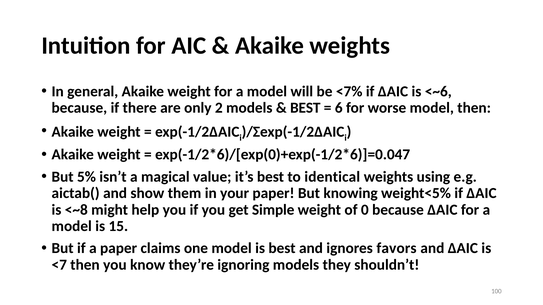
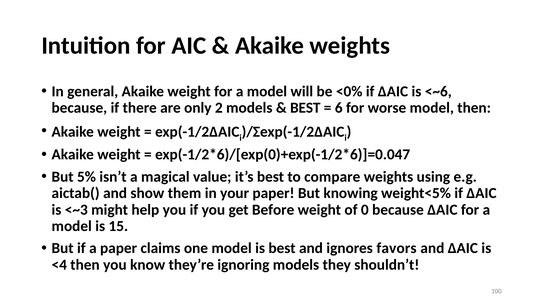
<7%: <7% -> <0% (349, 92)
identical: identical -> compare (332, 177)
<~8: <~8 -> <~3 (76, 210)
Simple: Simple -> Before (273, 210)
<7: <7 -> <4 (59, 265)
